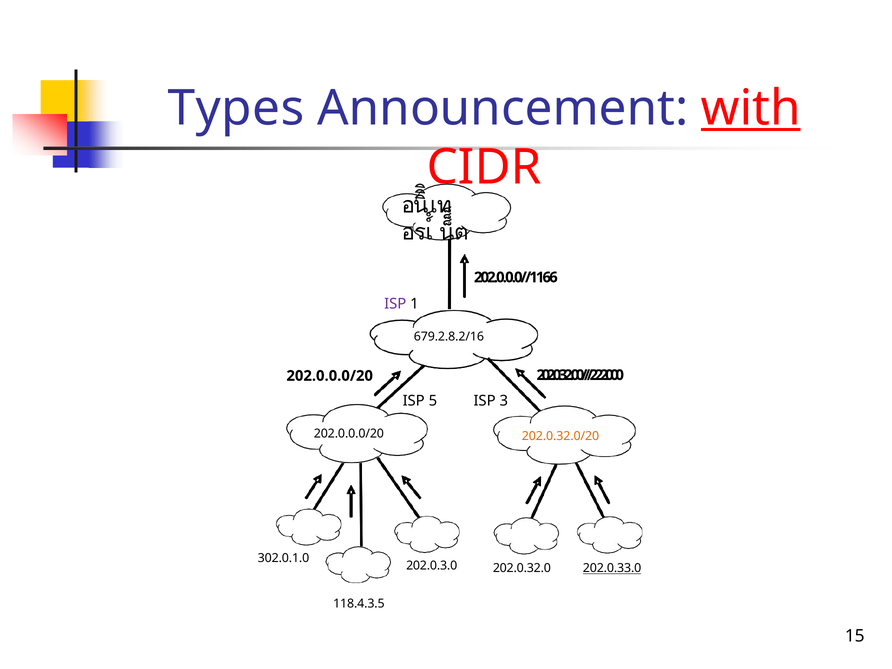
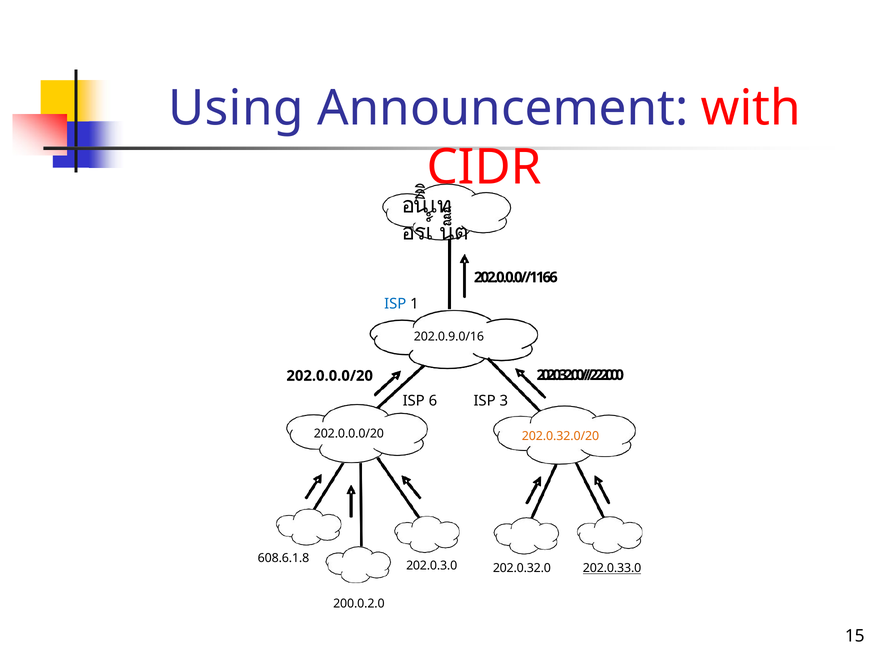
Types: Types -> Using (236, 108)
with underline: present -> none (751, 108)
ISP colour: purple -> blue (395, 304)
679.2.8.2/16: 679.2.8.2/16 -> 202.0.9.0/16 (449, 337)
5: 5 -> 6 (433, 401)
302.0.1.0: 302.0.1.0 -> 608.6.1.8 (283, 558)
118.4.3.5: 118.4.3.5 -> 200.0.2.0 (359, 604)
